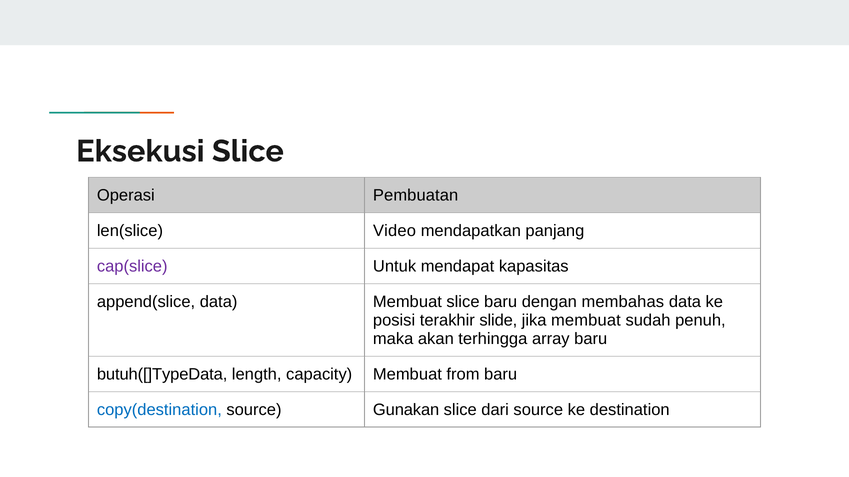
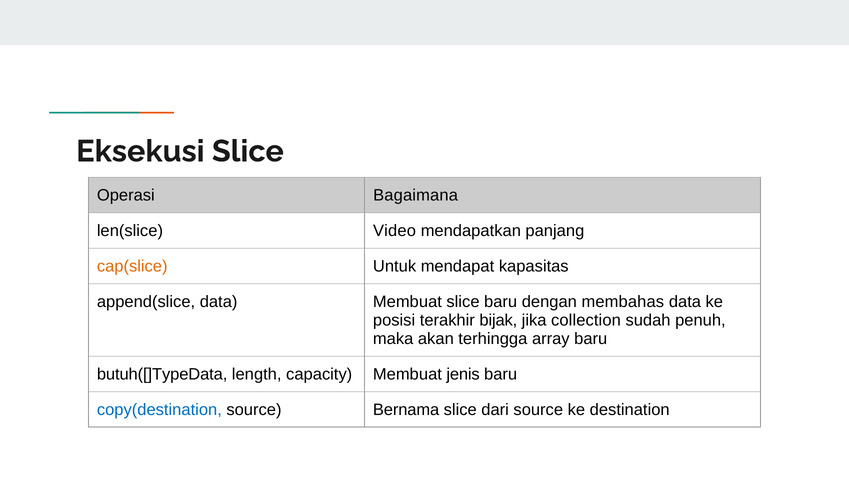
Pembuatan: Pembuatan -> Bagaimana (416, 196)
cap(slice colour: purple -> orange (132, 267)
slide: slide -> bijak (498, 321)
jika membuat: membuat -> collection (586, 321)
from: from -> jenis (463, 375)
Gunakan: Gunakan -> Bernama (406, 410)
